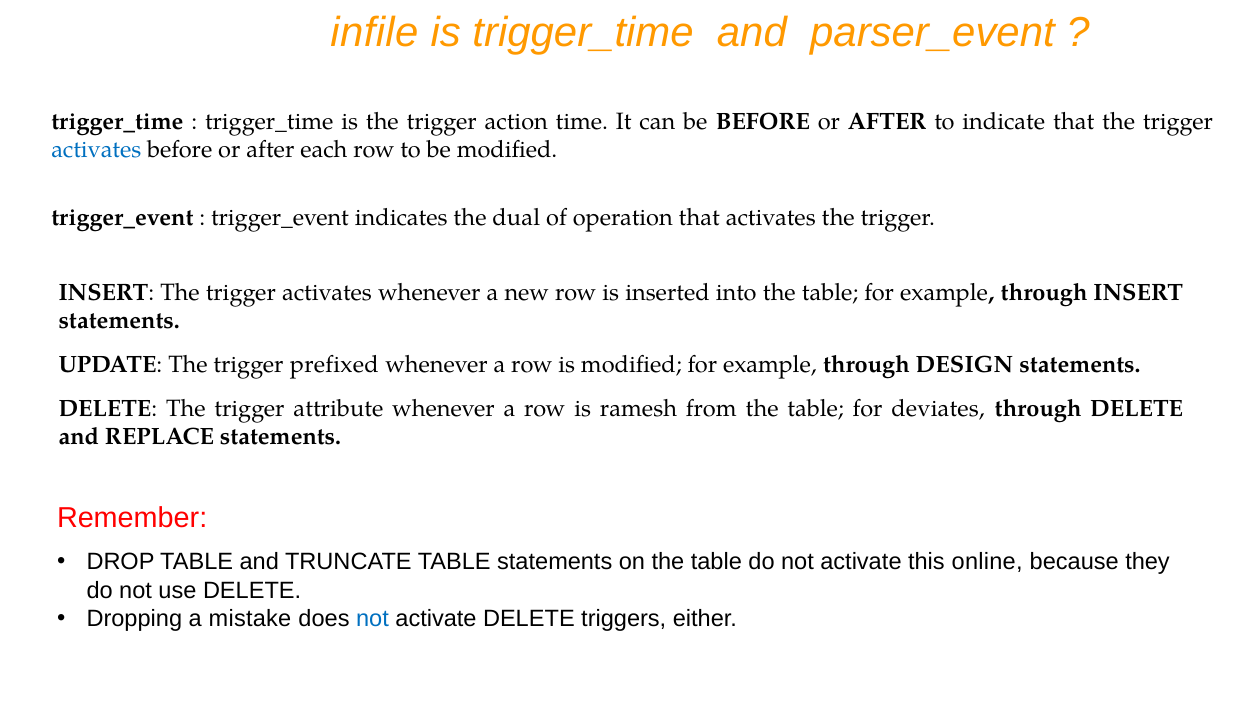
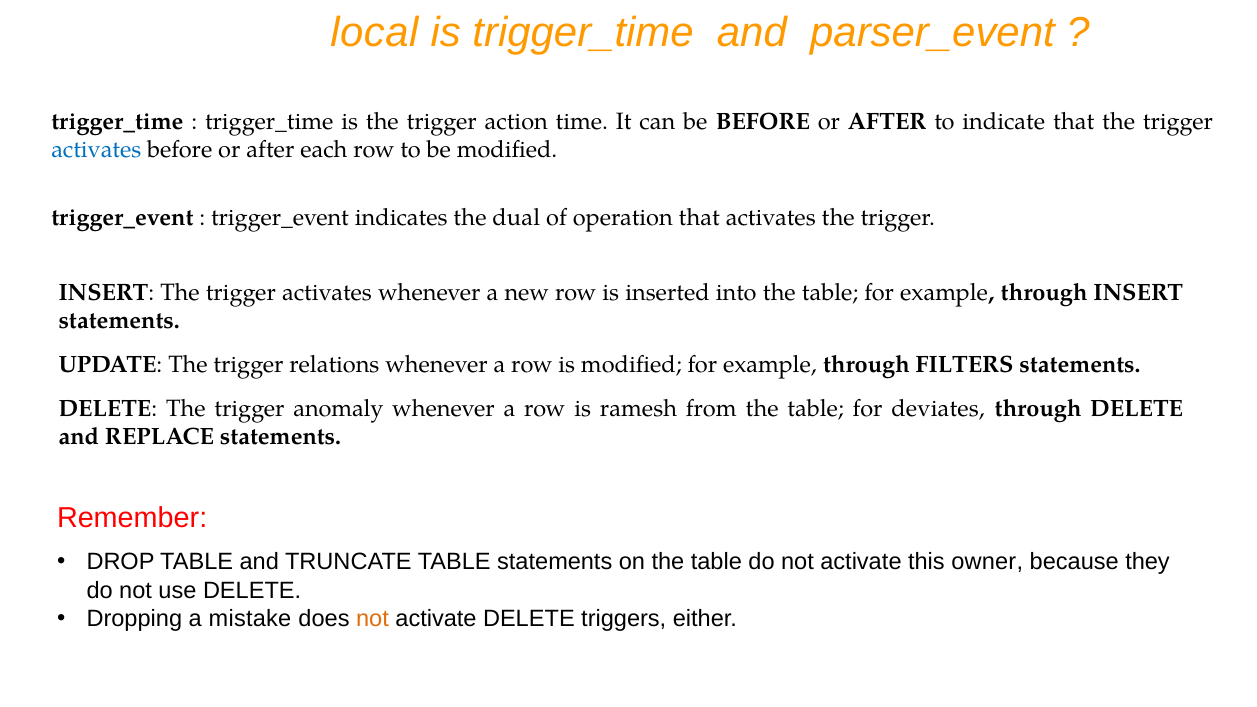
infile: infile -> local (374, 33)
prefixed: prefixed -> relations (334, 365)
DESIGN: DESIGN -> FILTERS (965, 365)
attribute: attribute -> anomaly (338, 409)
online: online -> owner (987, 562)
not colour: blue -> orange (372, 619)
